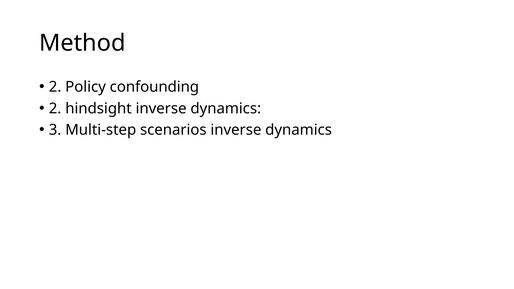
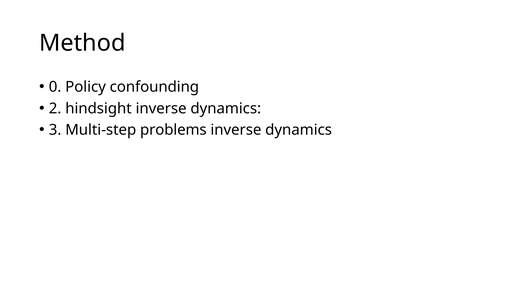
2: 2 -> 0 (55, 87)
scenarios: scenarios -> problems (173, 130)
